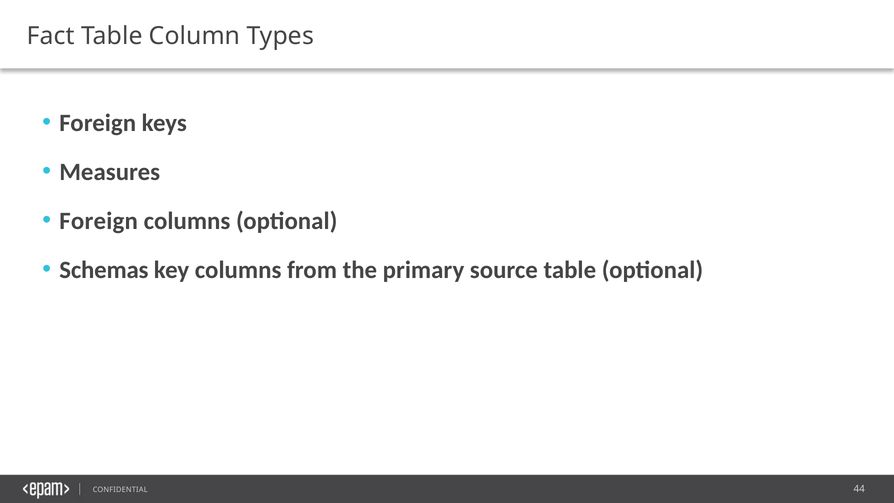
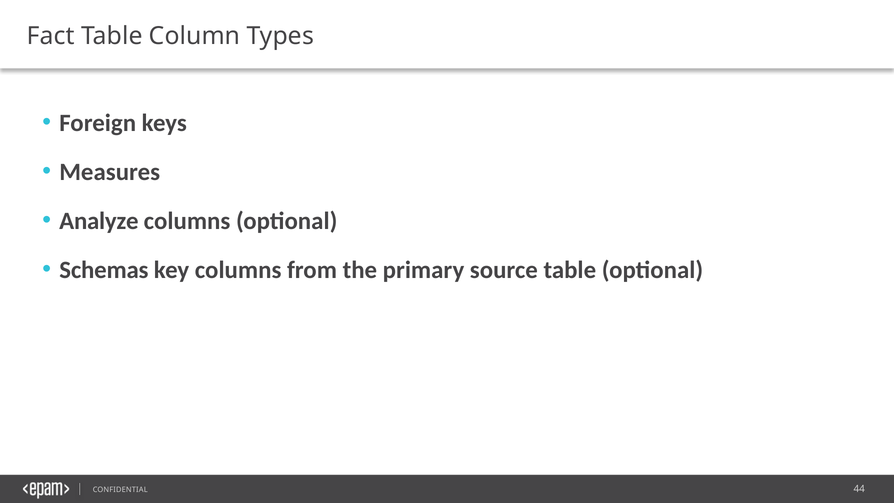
Foreign: Foreign -> Analyze (99, 221)
